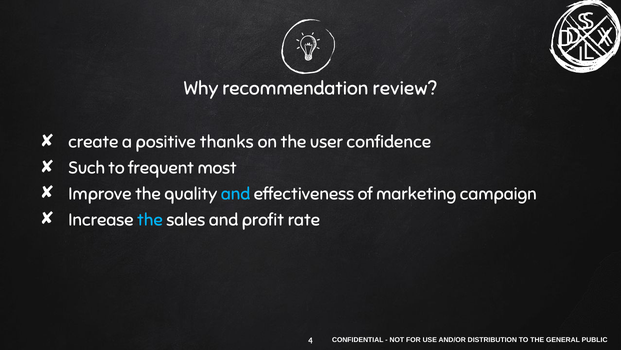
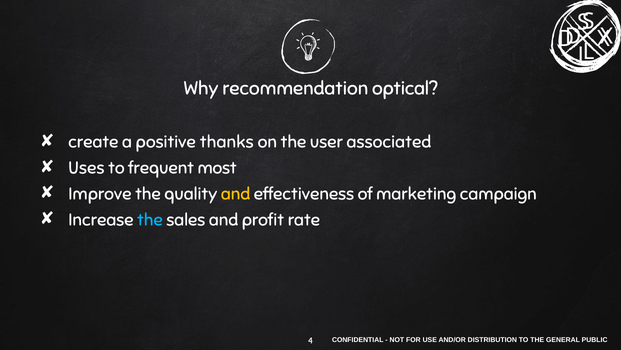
review: review -> optical (405, 88)
confidence: confidence -> associated (389, 142)
Such: Such -> Uses (86, 168)
and colour: light blue -> yellow (236, 194)
